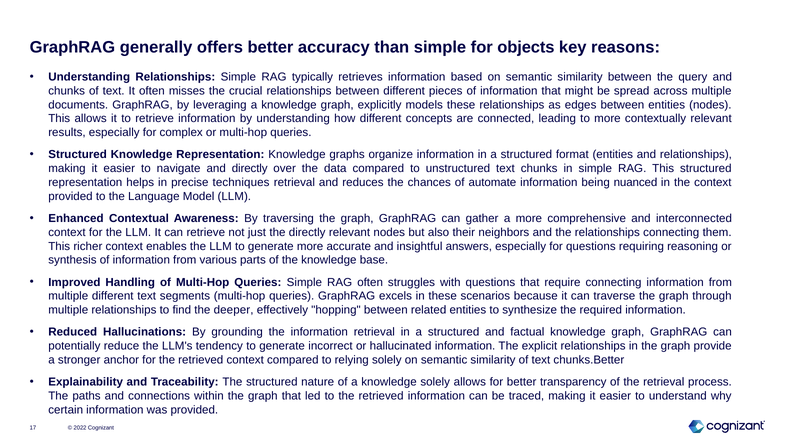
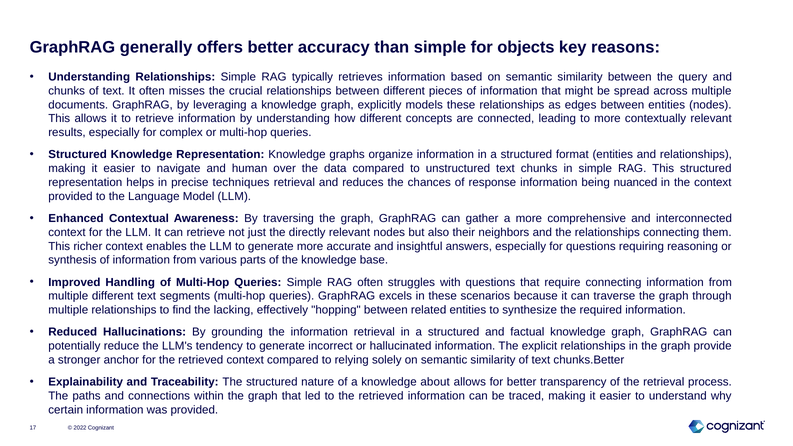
and directly: directly -> human (250, 169)
automate: automate -> response (492, 182)
deeper: deeper -> lacking (234, 310)
knowledge solely: solely -> about (435, 382)
